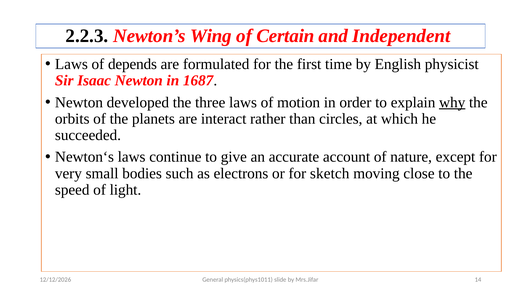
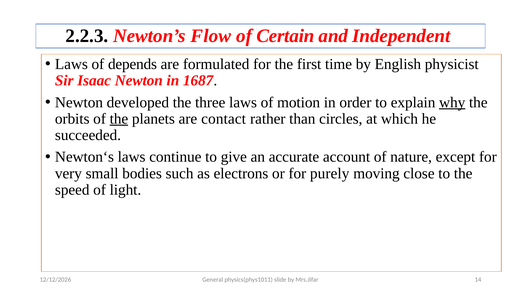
Wing: Wing -> Flow (211, 36)
the underline: none -> present (119, 119)
interact: interact -> contact (224, 119)
sketch: sketch -> purely (330, 173)
